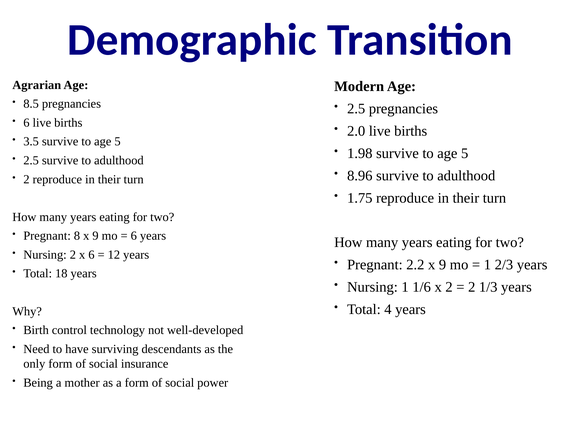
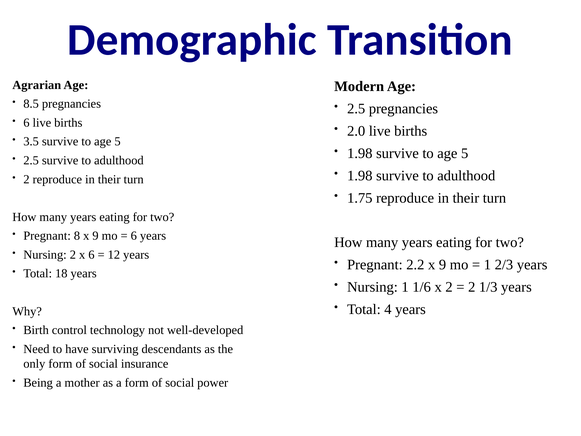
8.96: 8.96 -> 1.98 (360, 175)
